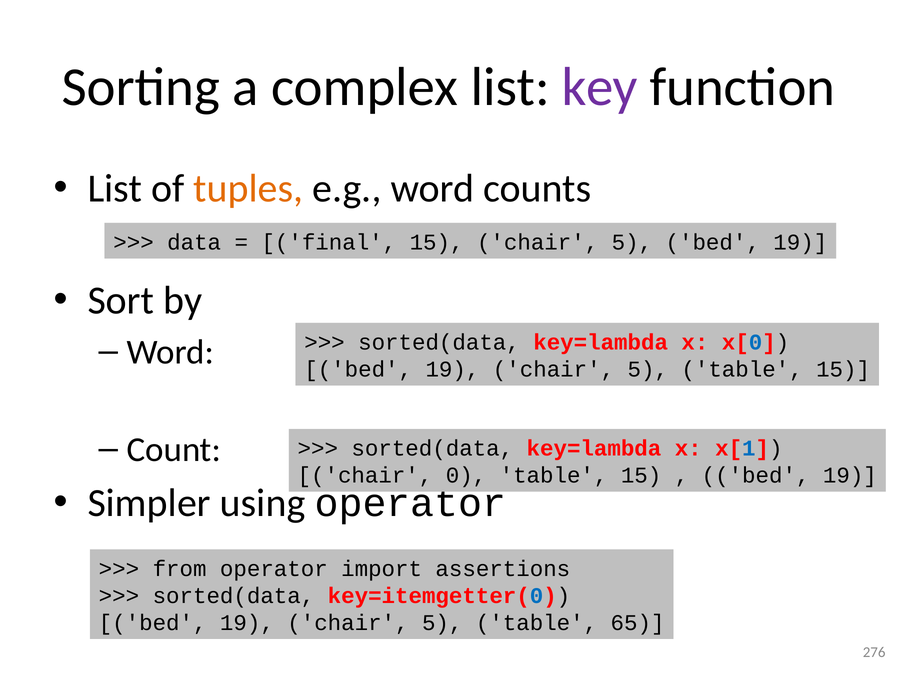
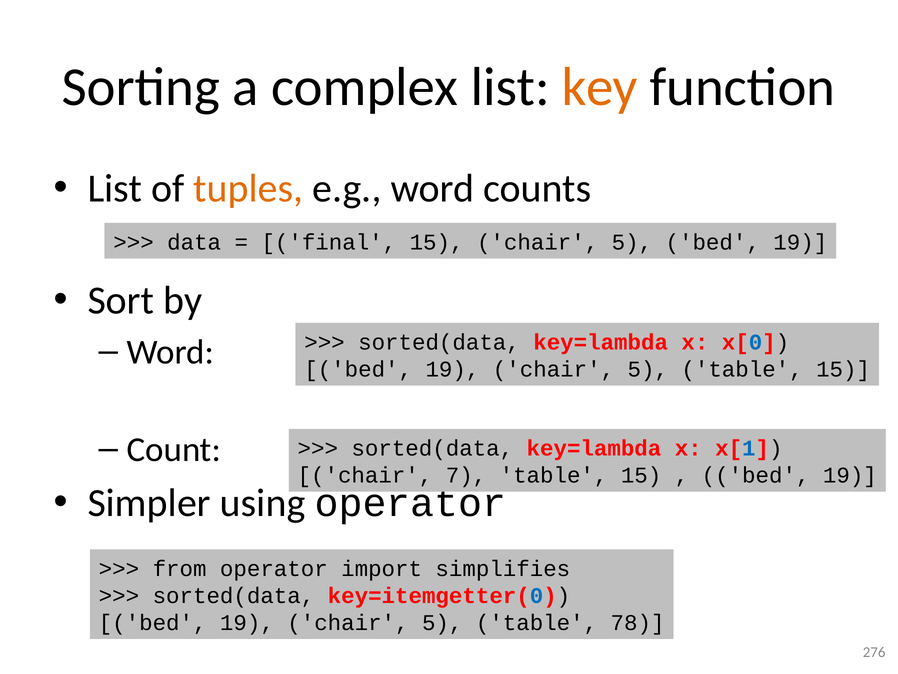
key colour: purple -> orange (600, 87)
0: 0 -> 7 (466, 475)
assertions: assertions -> simplifies (503, 568)
65: 65 -> 78 (638, 622)
